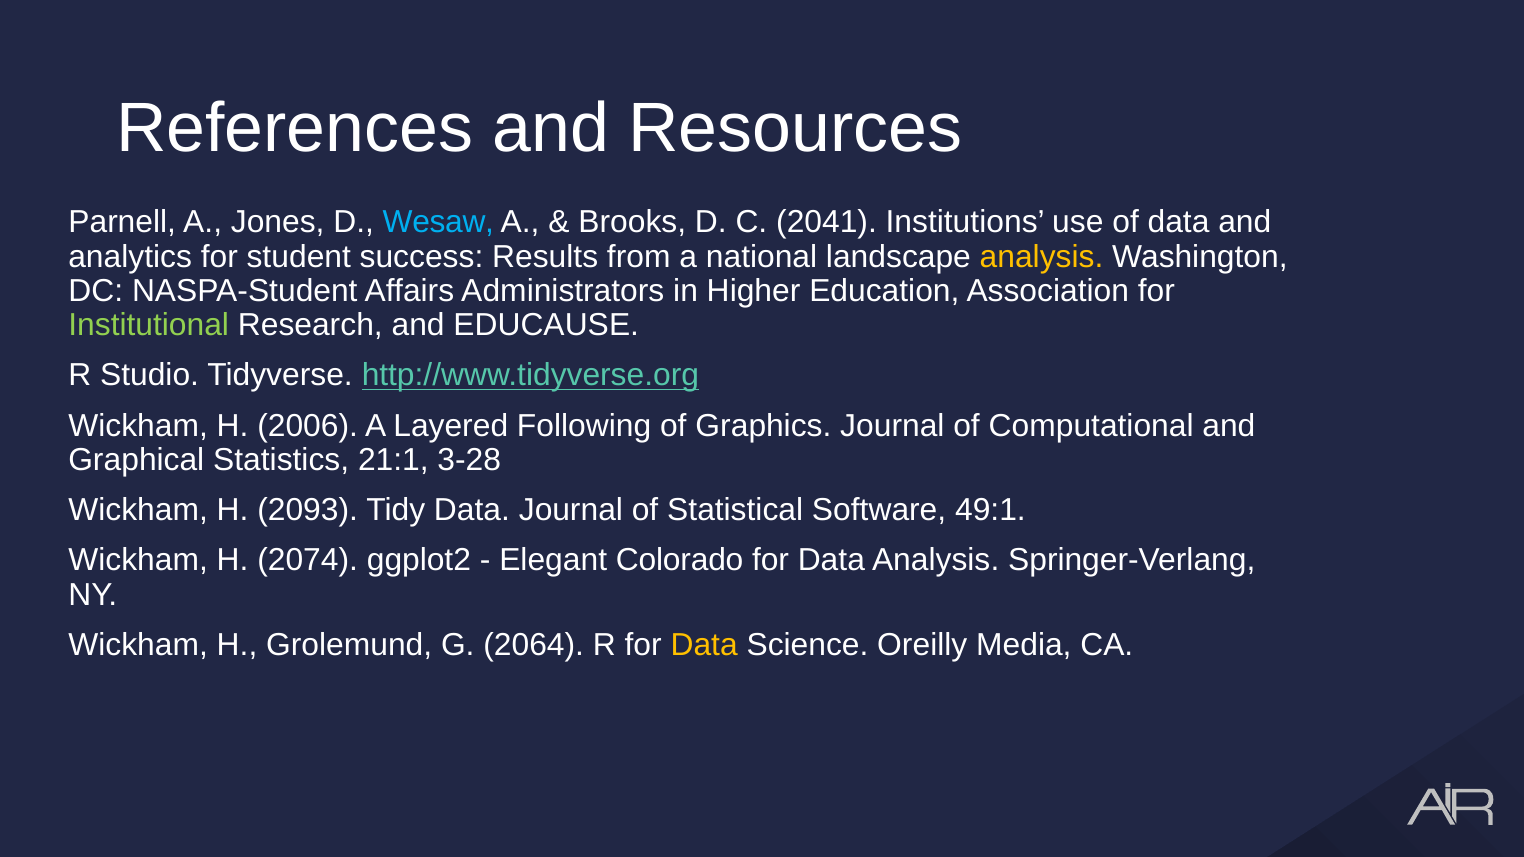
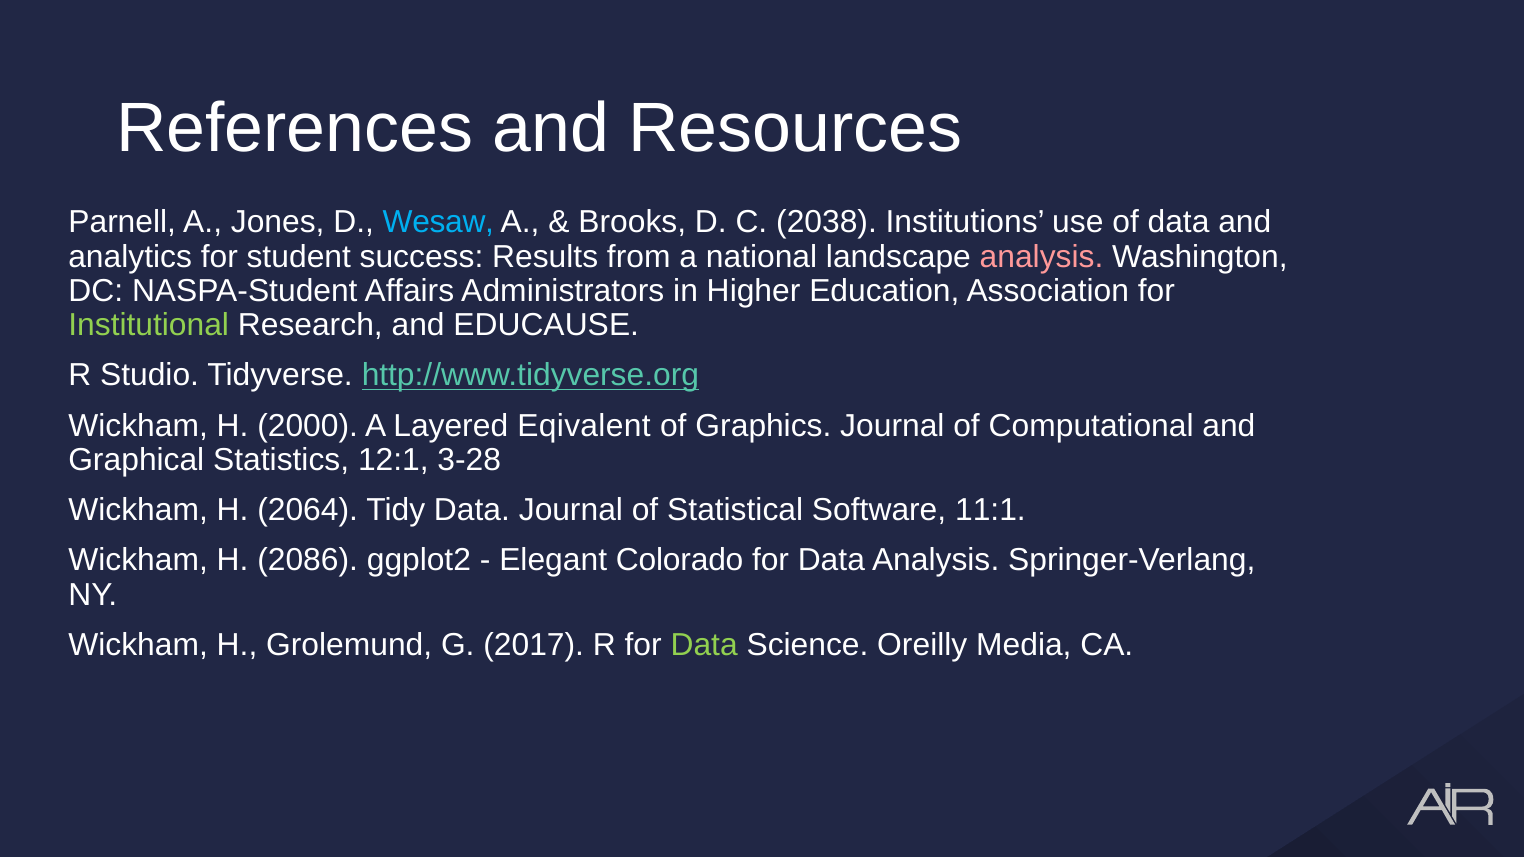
2041: 2041 -> 2038 (827, 223)
analysis colour: yellow -> pink (1042, 257)
2006: 2006 -> 2000 (308, 426)
Following: Following -> Eqivalent (584, 426)
21:1: 21:1 -> 12:1 (393, 460)
2093: 2093 -> 2064 (308, 510)
49:1: 49:1 -> 11:1 (990, 510)
2074: 2074 -> 2086 (308, 560)
2064: 2064 -> 2017 (534, 645)
Data colour: yellow -> light green (704, 645)
